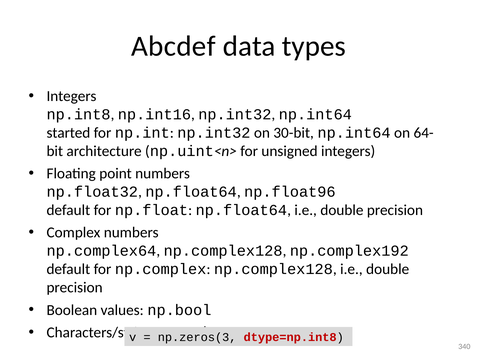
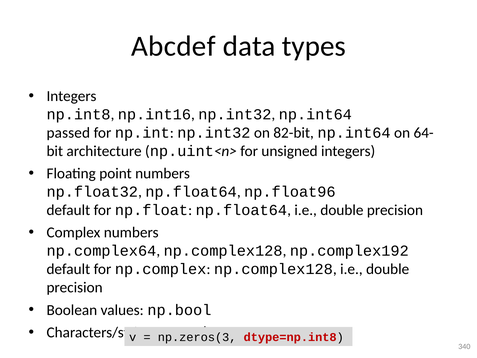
started: started -> passed (68, 133)
30-bit: 30-bit -> 82-bit (294, 133)
